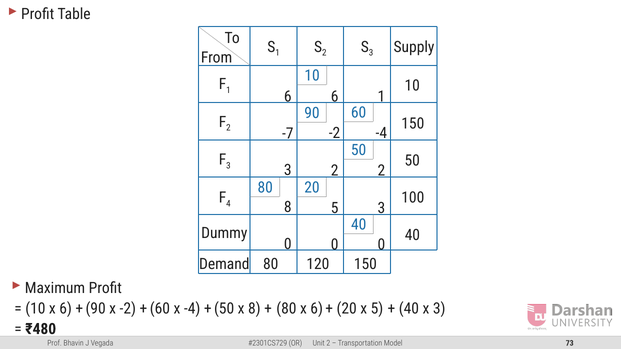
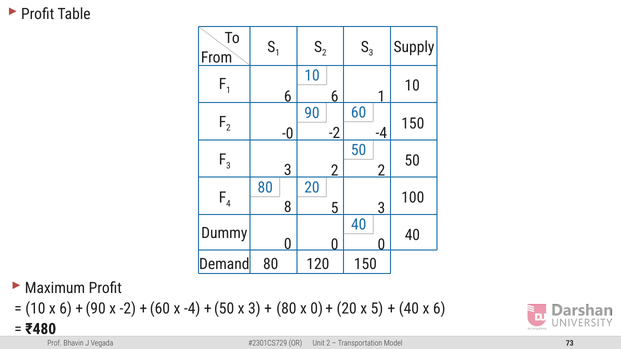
-7: -7 -> -0 (288, 134)
x 8: 8 -> 3 (254, 309)
80 x 6: 6 -> 0 (317, 309)
40 x 3: 3 -> 6 (439, 309)
